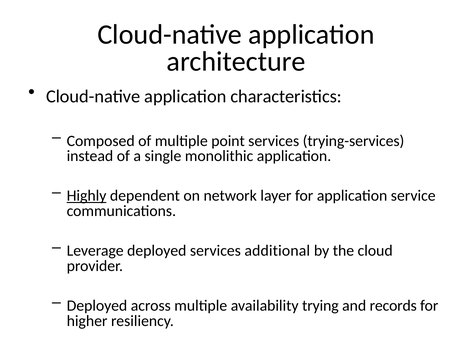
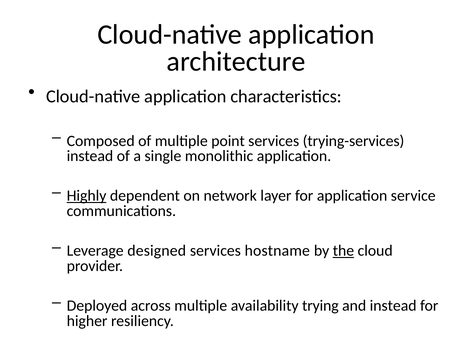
Leverage deployed: deployed -> designed (157, 251)
additional: additional -> hostname (277, 251)
the underline: none -> present (343, 251)
and records: records -> instead (393, 306)
